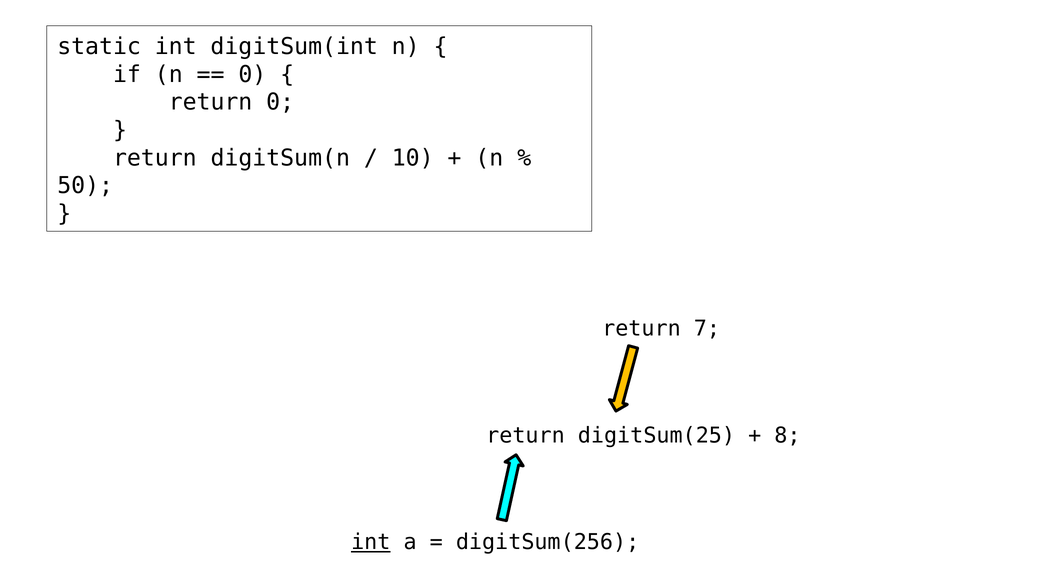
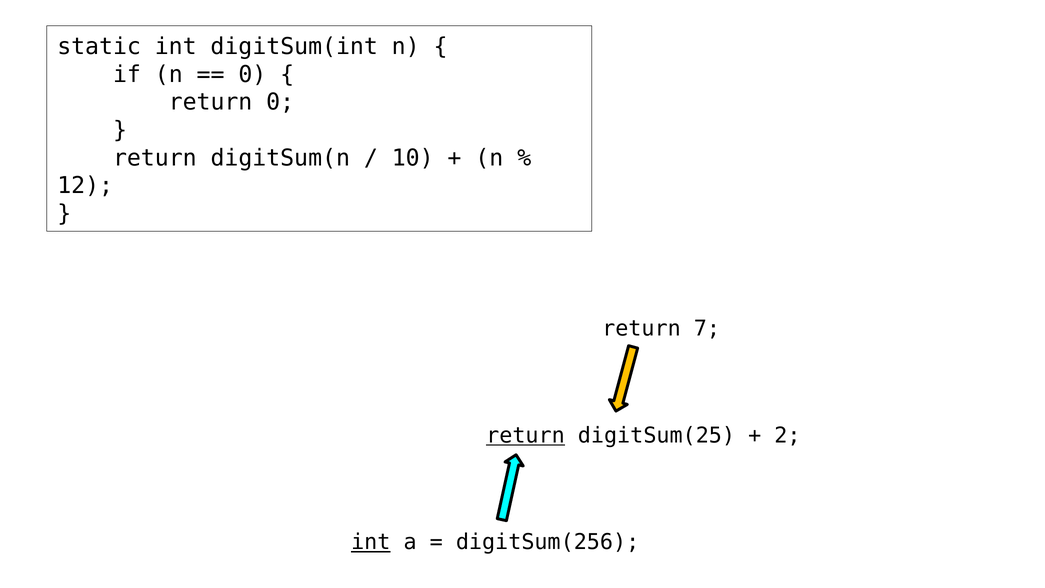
50: 50 -> 12 (85, 186)
return underline: none -> present (525, 435)
8: 8 -> 2 (787, 435)
